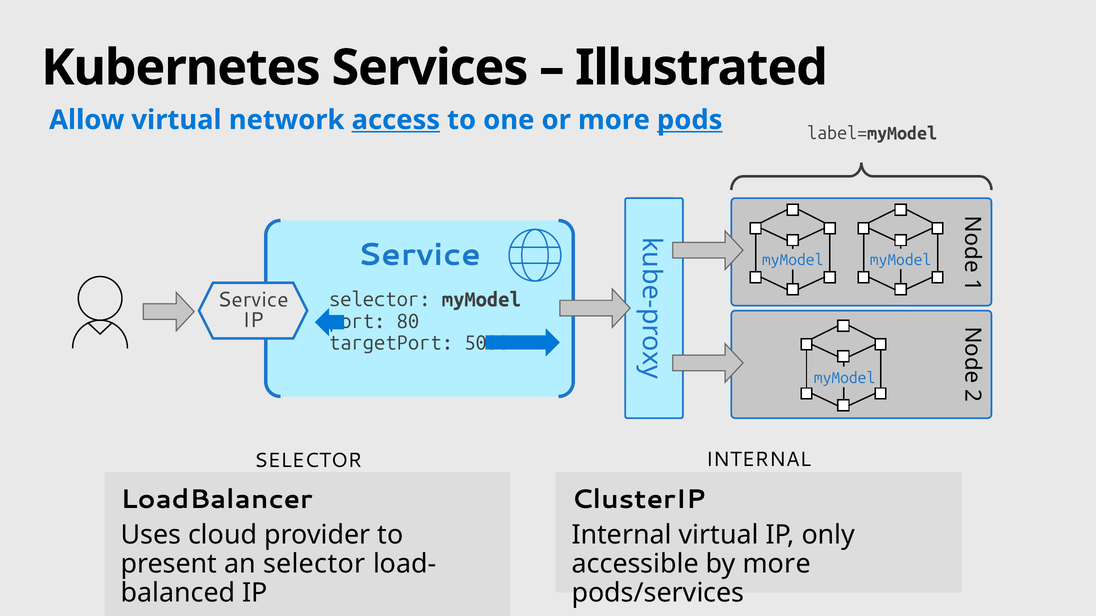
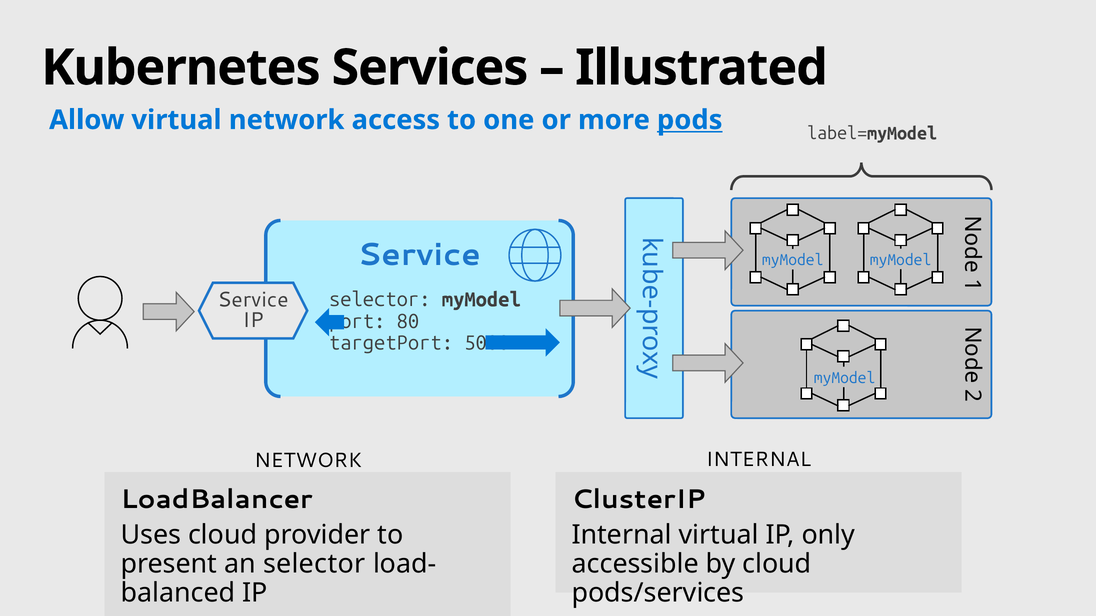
access underline: present -> none (396, 120)
SELECTOR: SELECTOR -> NETWORK (308, 461)
by more: more -> cloud (777, 564)
